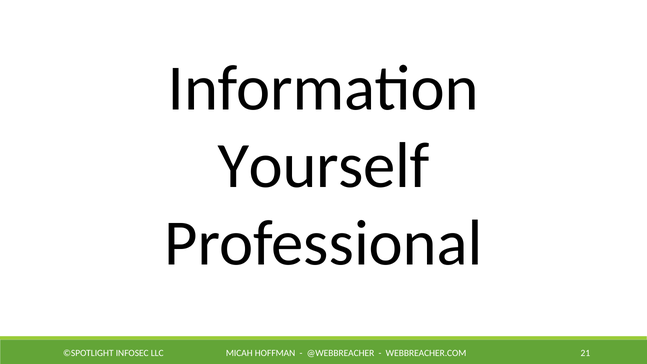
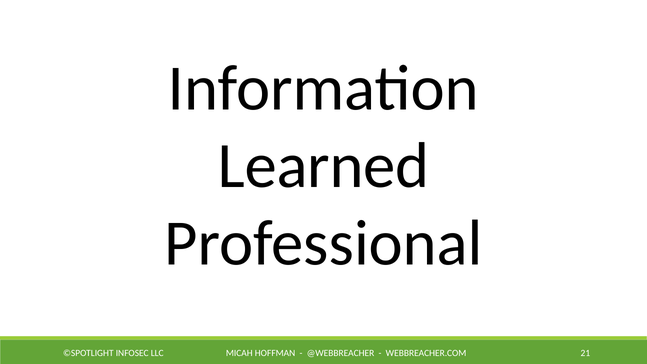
Yourself: Yourself -> Learned (324, 166)
